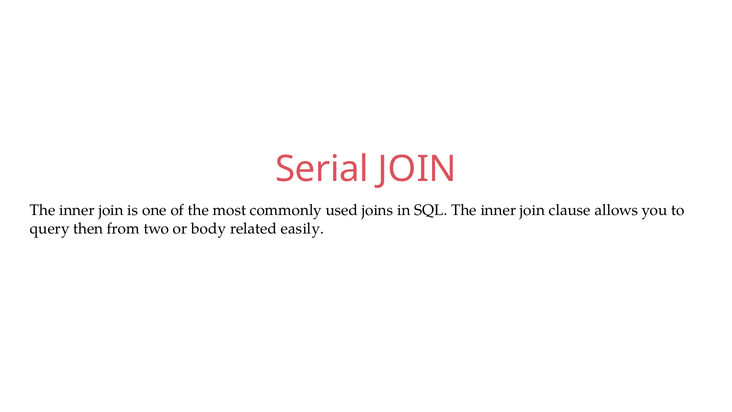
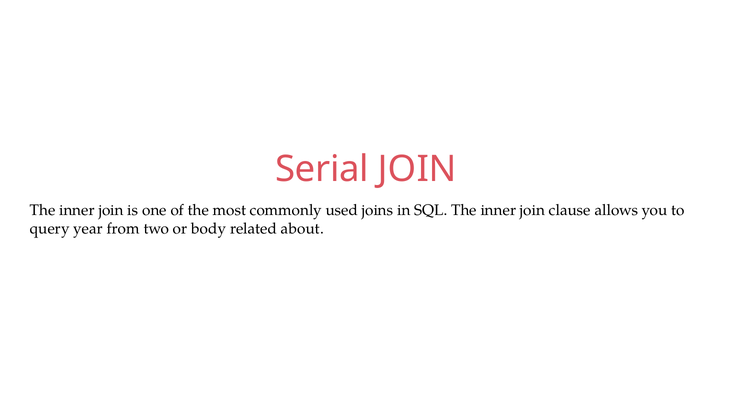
then: then -> year (88, 228)
easily: easily -> about (302, 228)
